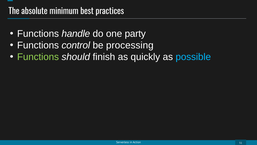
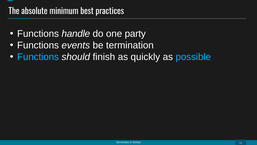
control: control -> events (76, 45)
processing: processing -> termination (130, 45)
Functions colour: light green -> light blue (38, 57)
